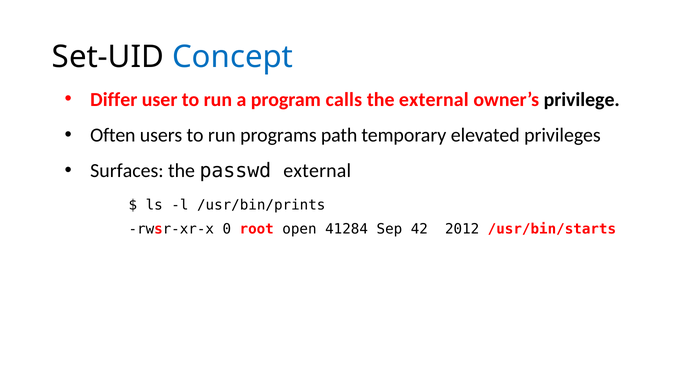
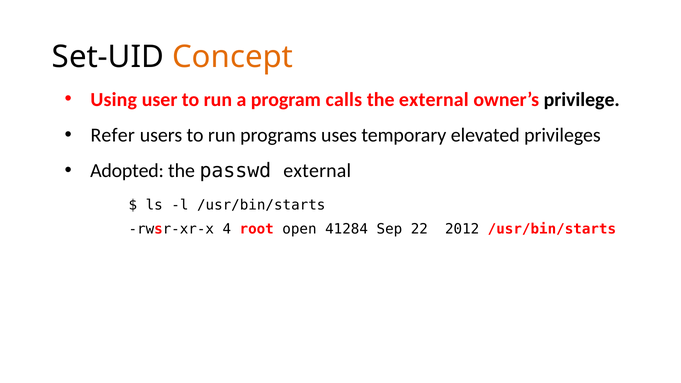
Concept colour: blue -> orange (233, 57)
Differ: Differ -> Using (114, 100)
Often: Often -> Refer (113, 135)
path: path -> uses (339, 135)
Surfaces: Surfaces -> Adopted (127, 171)
l /usr/bin/prints: /usr/bin/prints -> /usr/bin/starts (261, 205)
0: 0 -> 4 (227, 229)
42: 42 -> 22 (419, 229)
